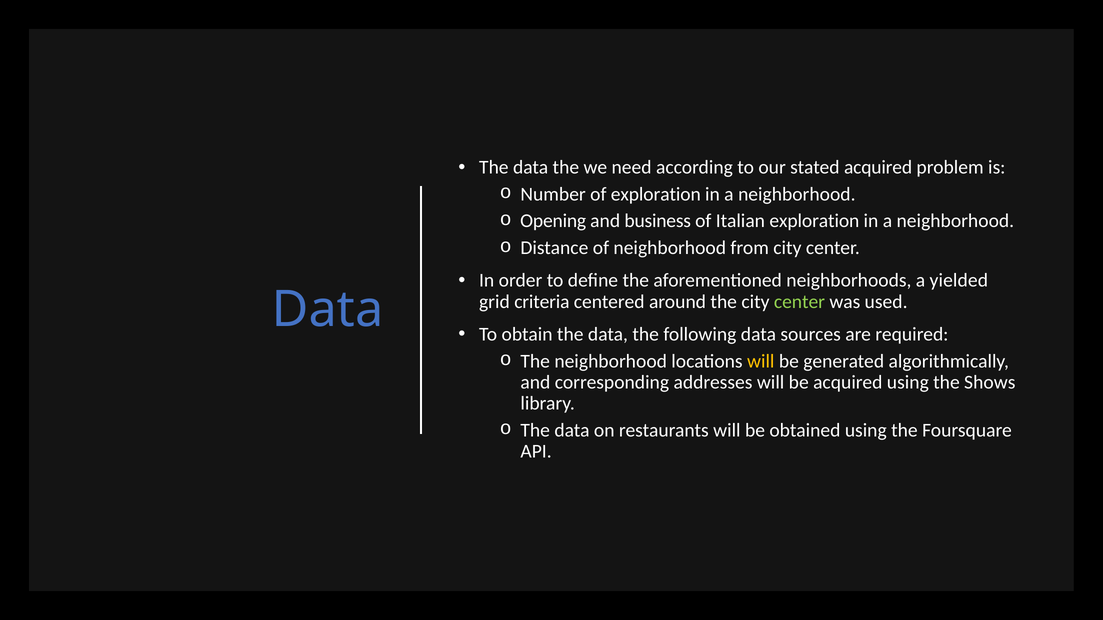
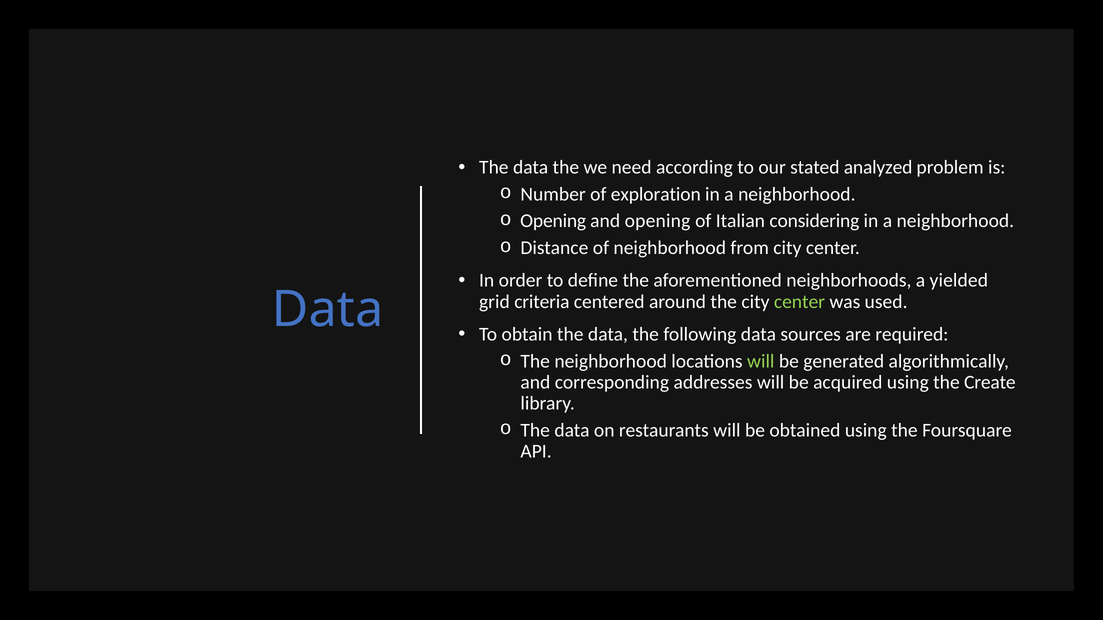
stated acquired: acquired -> analyzed (878, 167)
and business: business -> opening (658, 221)
Italian exploration: exploration -> considering (814, 221)
will colour: yellow -> light green (761, 361)
Shows: Shows -> Create (990, 382)
